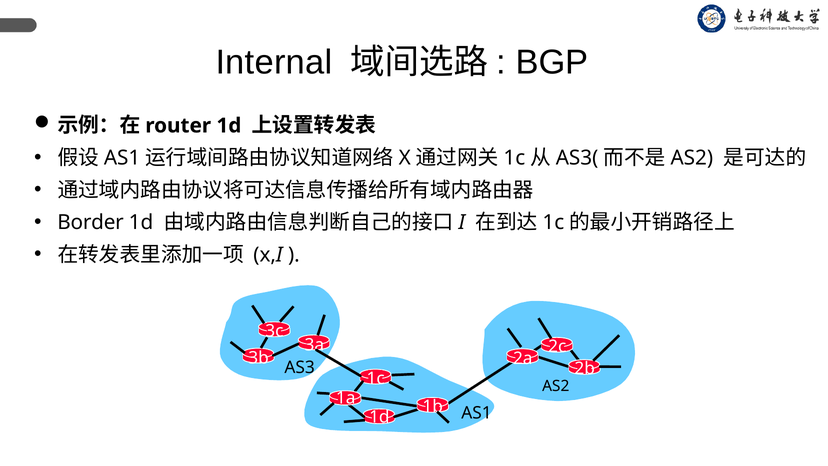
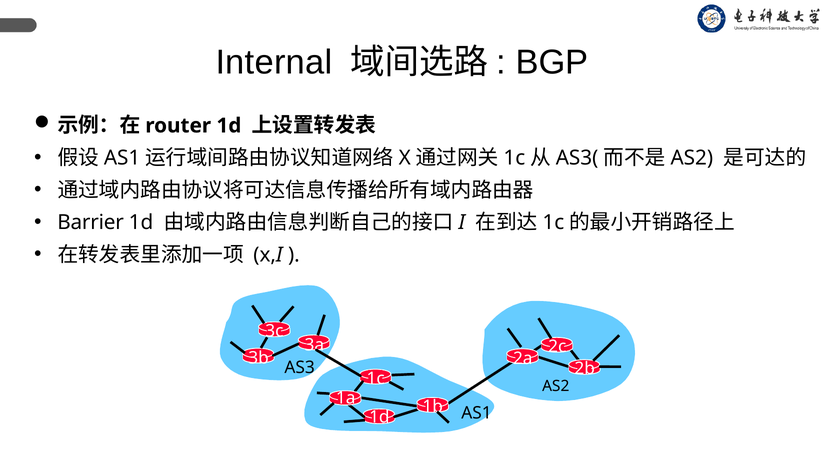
Border: Border -> Barrier (91, 222)
